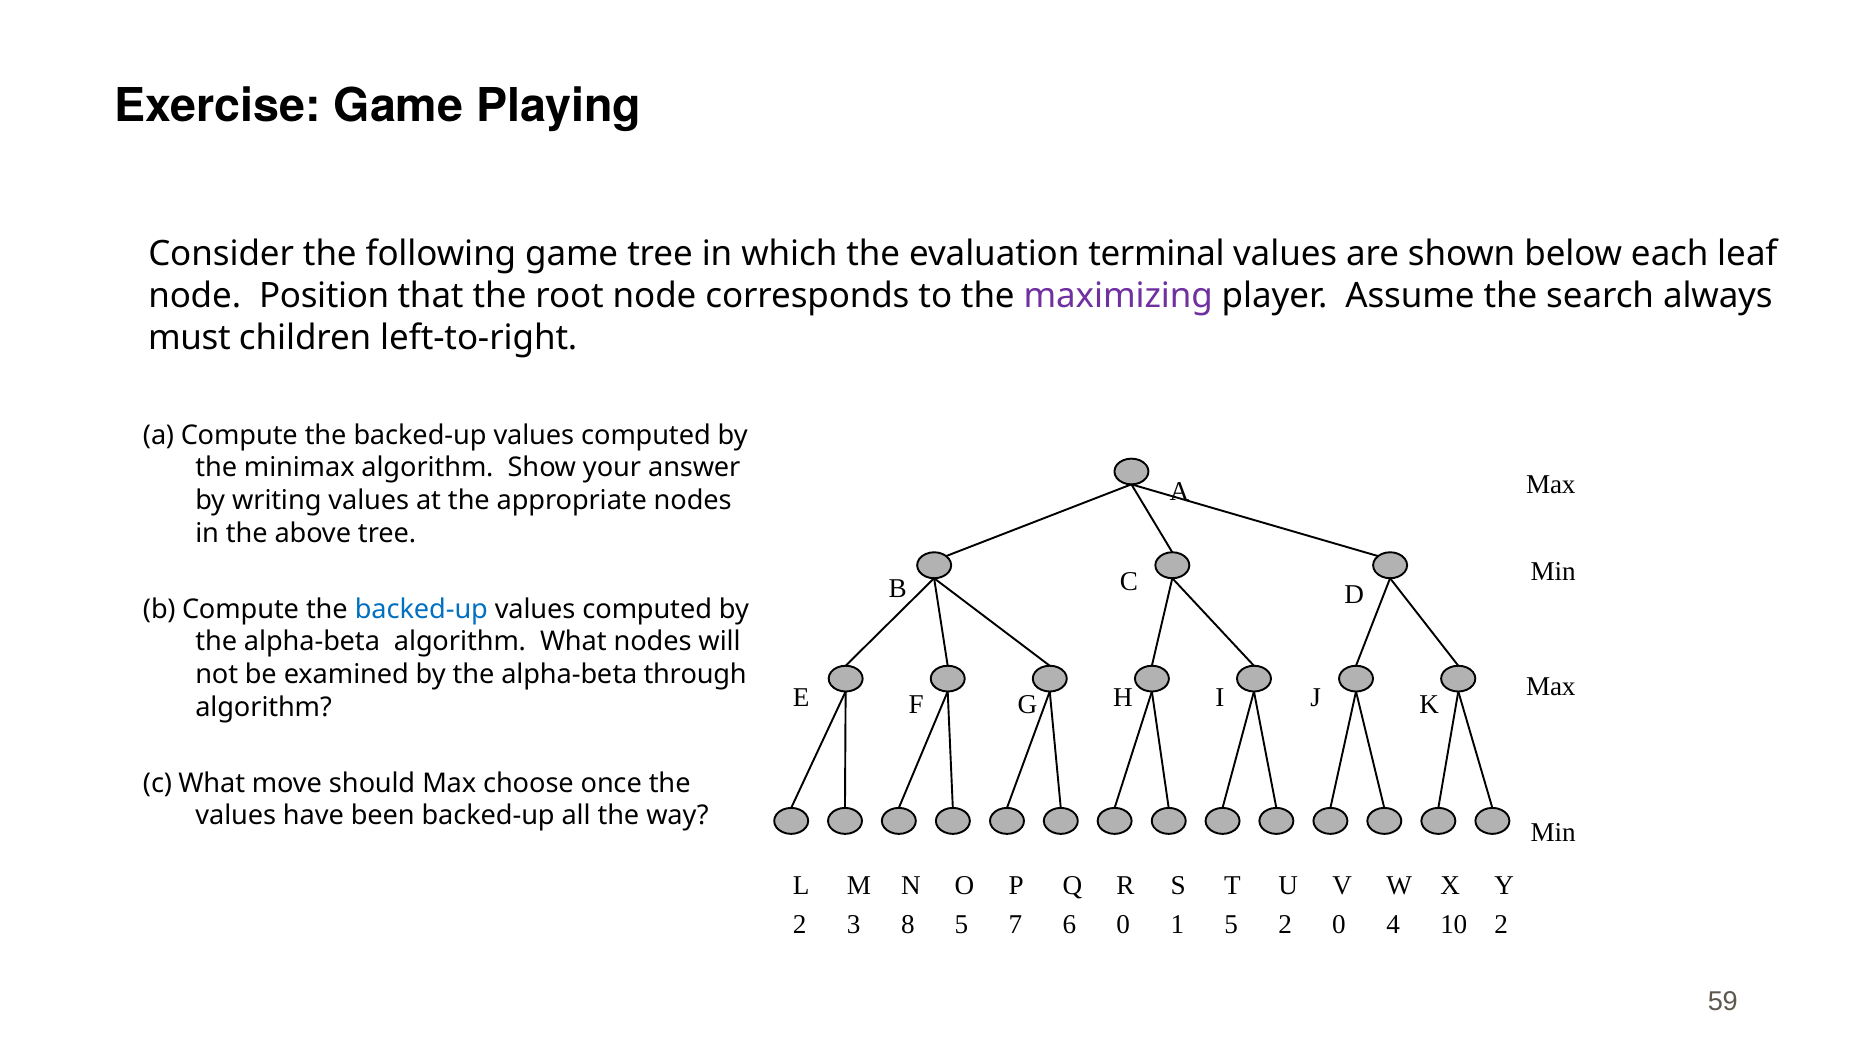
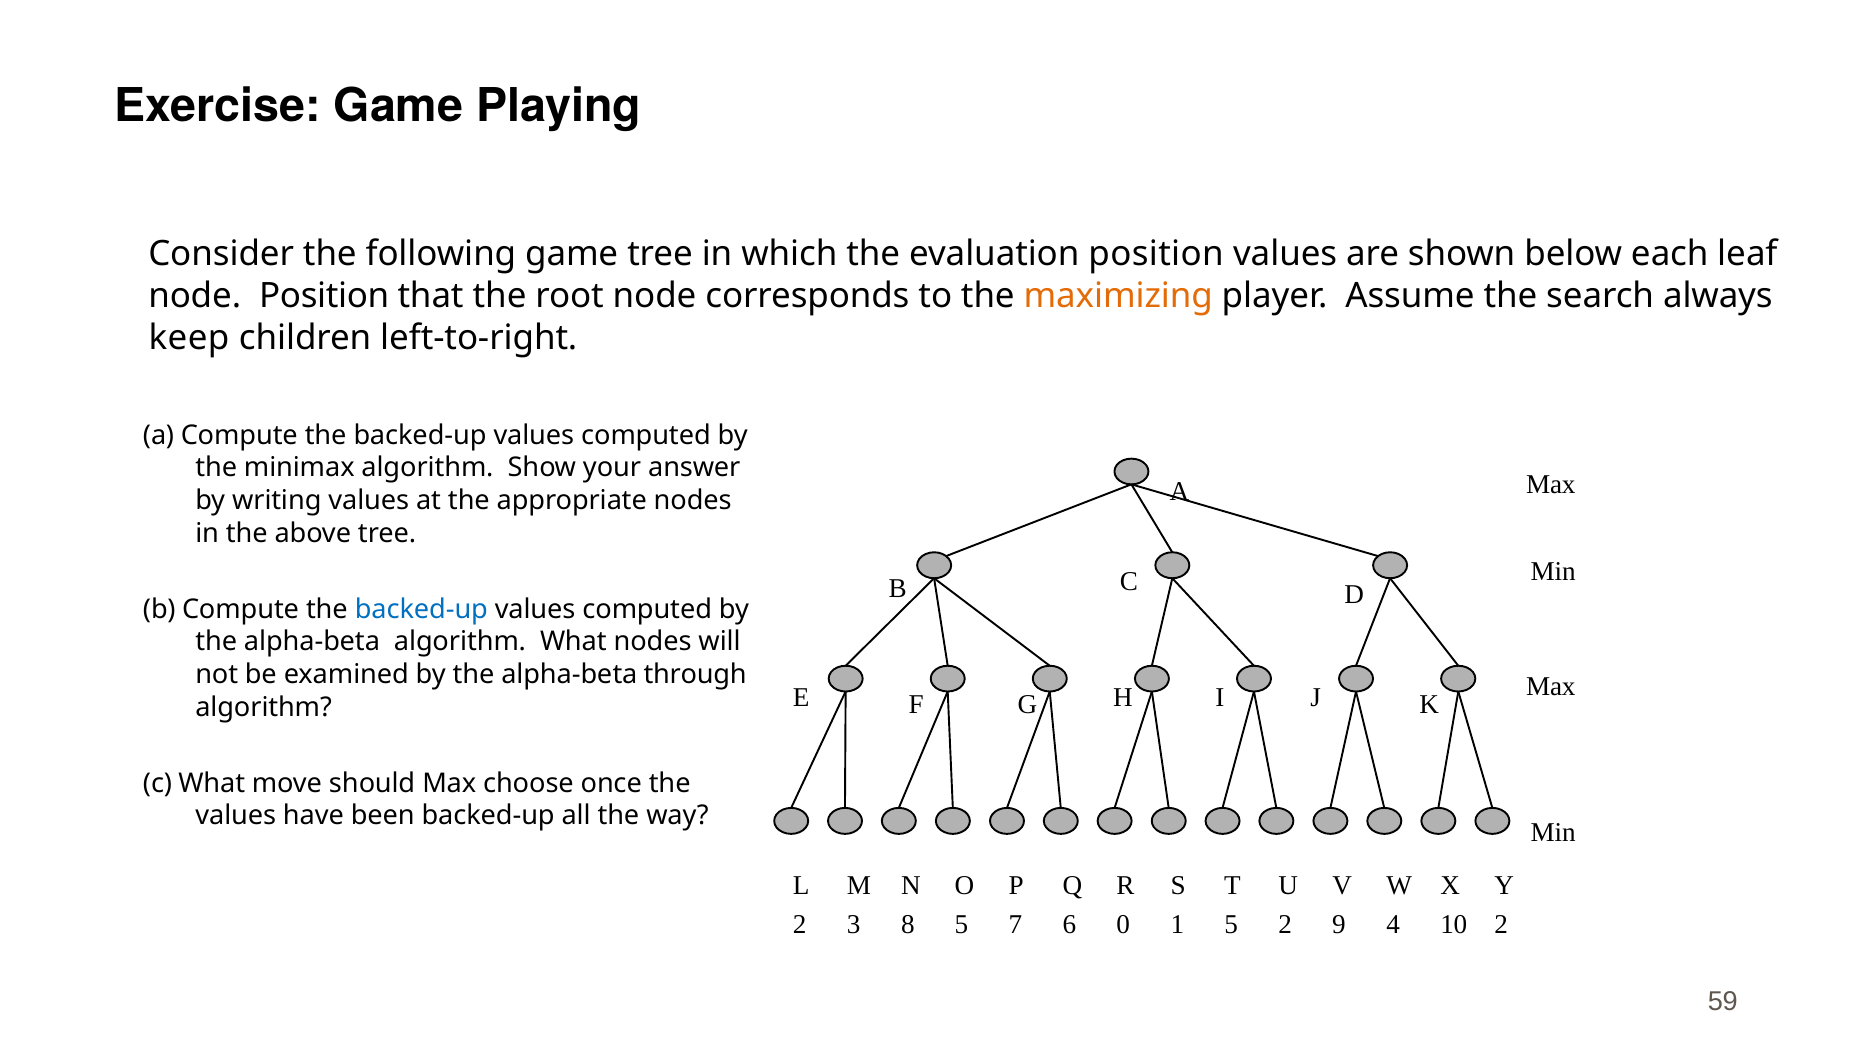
evaluation terminal: terminal -> position (1156, 254)
maximizing colour: purple -> orange (1118, 296)
must: must -> keep (189, 338)
2 0: 0 -> 9 (1339, 925)
